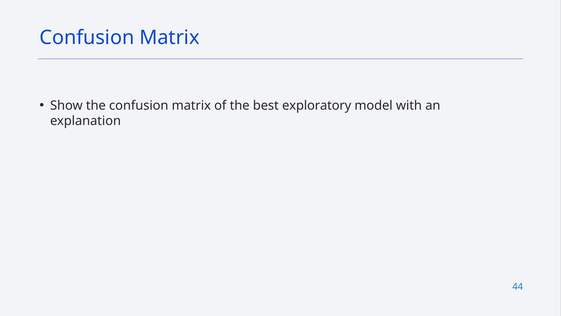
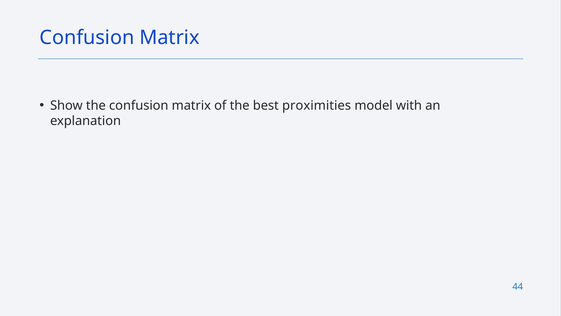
exploratory: exploratory -> proximities (317, 105)
